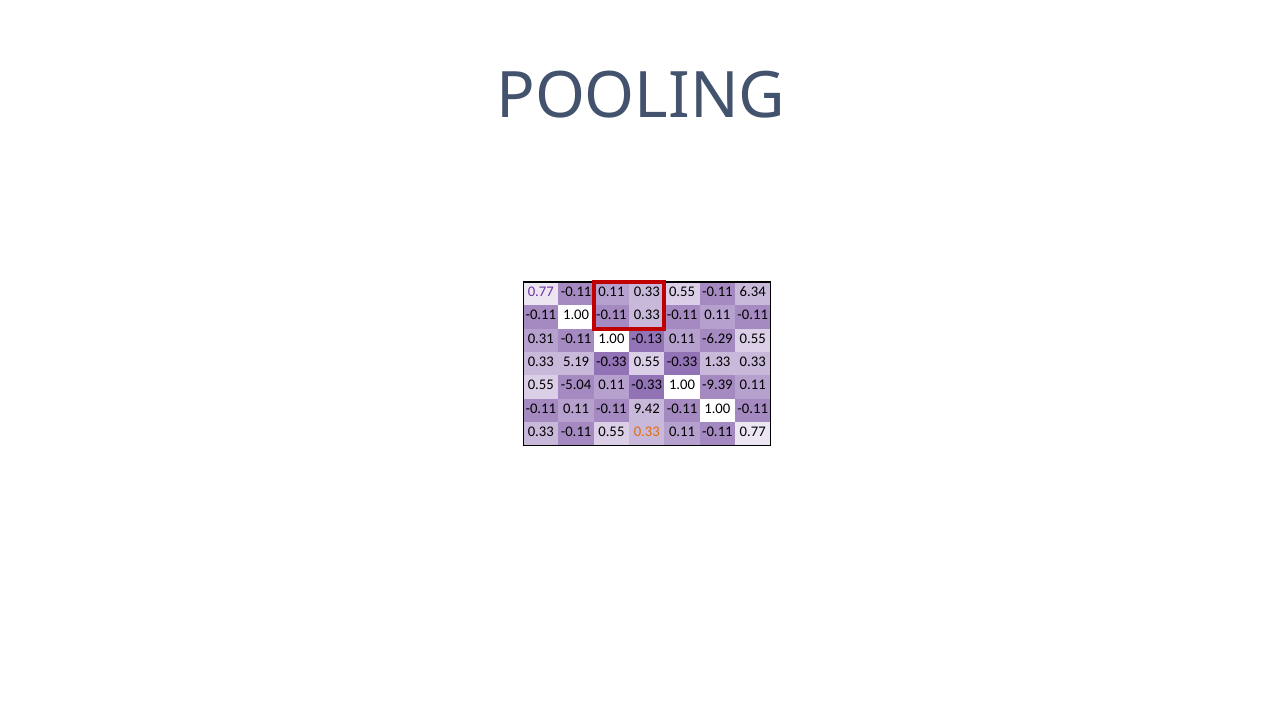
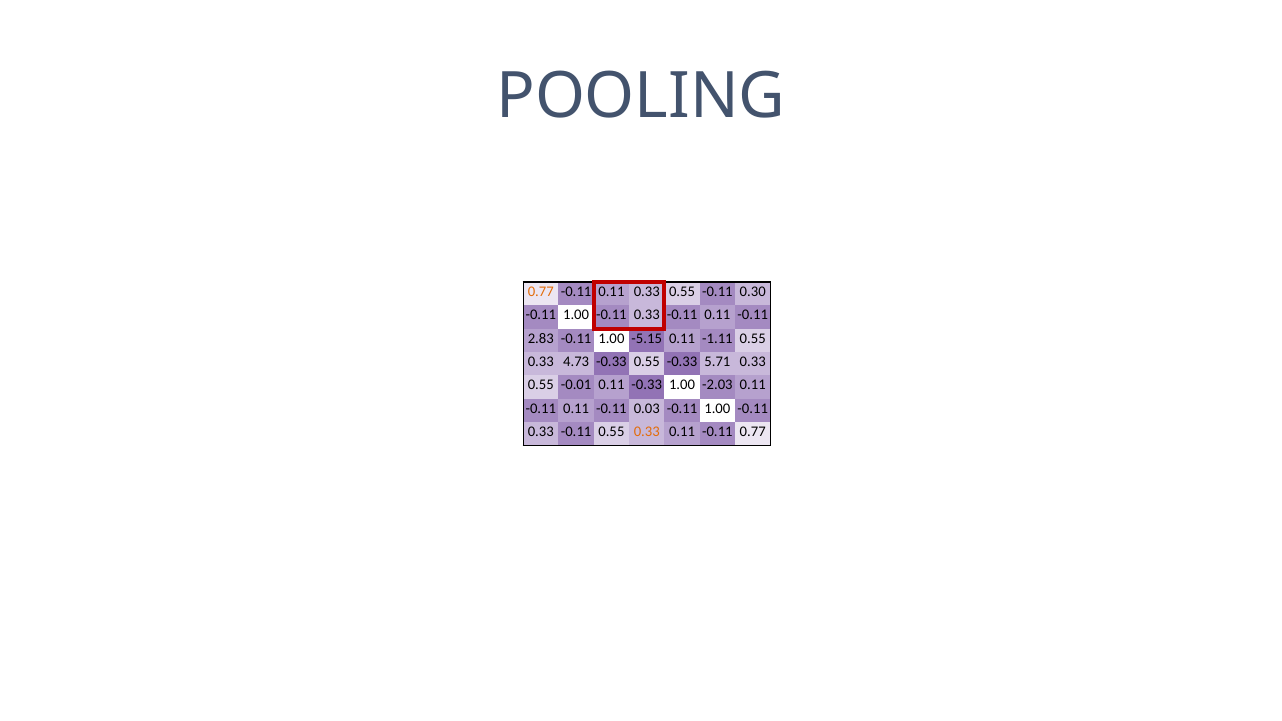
0.77 colour: purple -> orange (541, 292)
6.34: 6.34 -> 0.30 (753, 292)
0.31: 0.31 -> 2.83 (541, 338)
-0.13: -0.13 -> -5.15 (647, 338)
-6.29: -6.29 -> -1.11 (717, 338)
5.19: 5.19 -> 4.73 (576, 362)
1.33: 1.33 -> 5.71 (717, 362)
-5.04: -5.04 -> -0.01 (576, 385)
-9.39: -9.39 -> -2.03 (717, 385)
9.42: 9.42 -> 0.03 (647, 408)
